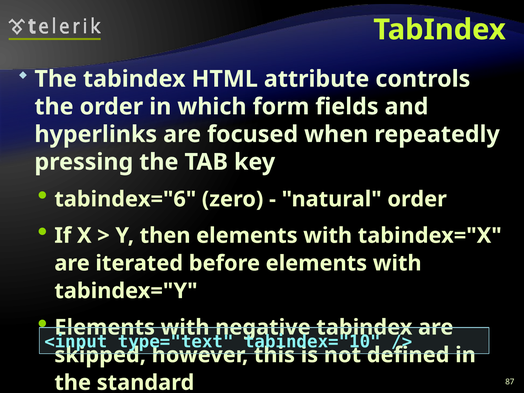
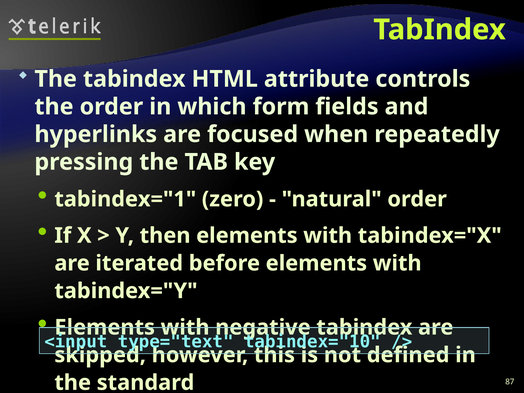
tabindex="6: tabindex="6 -> tabindex="1 (125, 199)
